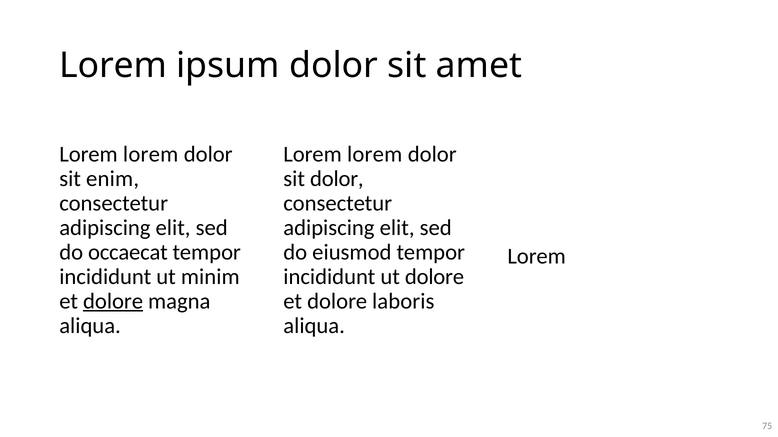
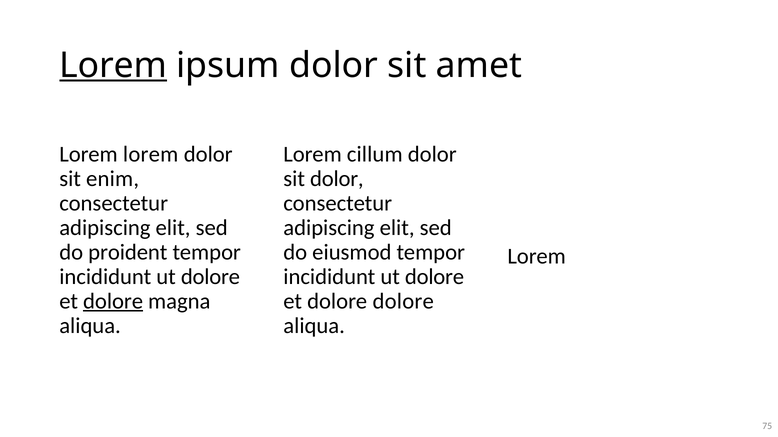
Lorem underline: none -> present (113, 65)
lorem: lorem -> cillum (375, 155)
occaecat: occaecat -> proident (128, 253)
minim: minim -> dolore (210, 277)
dolore laboris: laboris -> dolore (403, 302)
